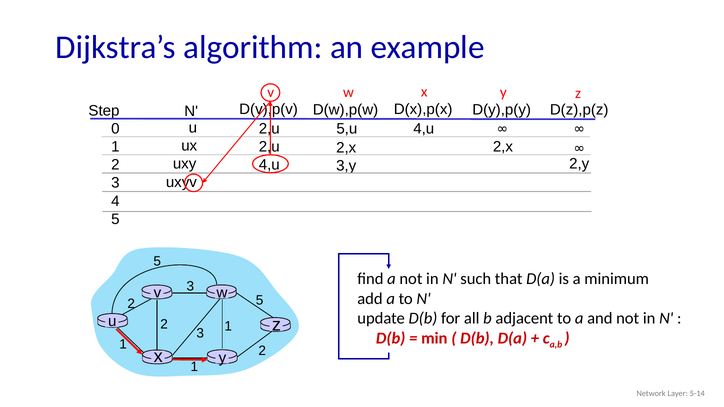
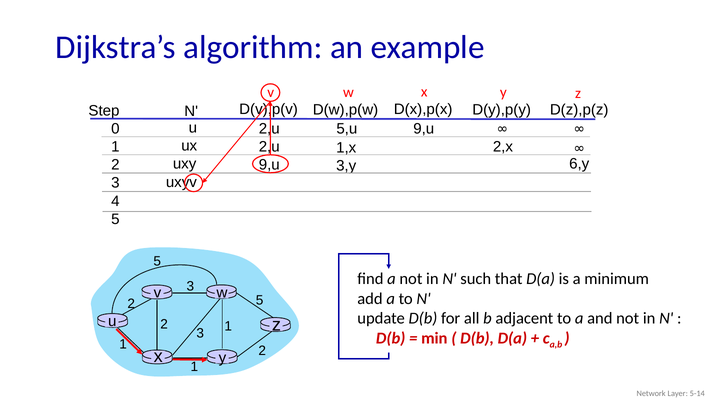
4,u: 4,u -> 9,u (424, 129)
2,x: 2,x -> 1,x (346, 148)
2,y: 2,y -> 6,y (579, 164)
4,u: 4,u -> 9,u (269, 165)
